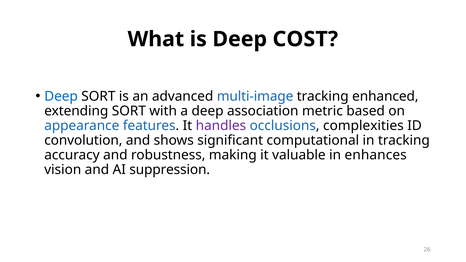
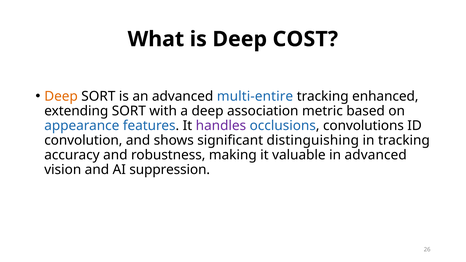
Deep colour: blue -> orange (61, 96)
multi-image: multi-image -> multi-entire (255, 96)
complexities: complexities -> convolutions (363, 126)
computational: computational -> distinguishing (313, 140)
in enhances: enhances -> advanced (376, 155)
